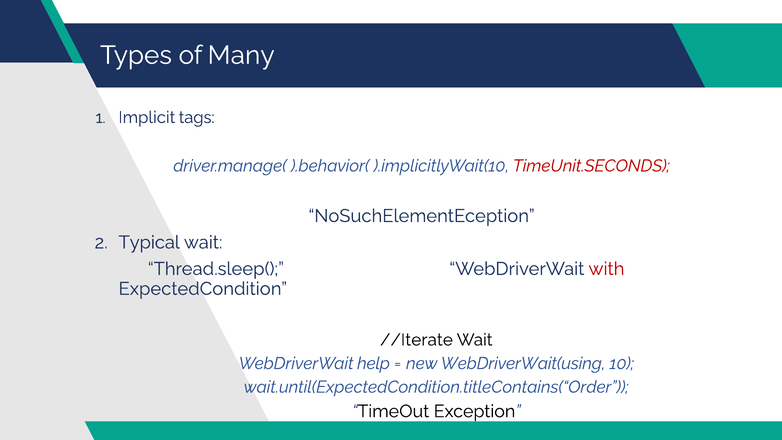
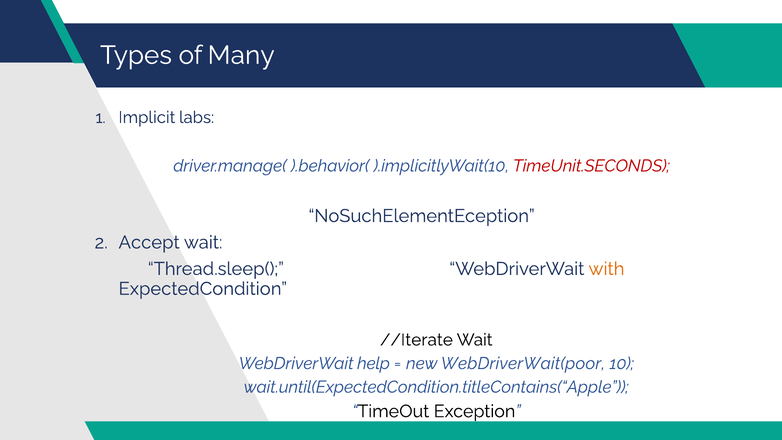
tags: tags -> labs (197, 117)
Typical: Typical -> Accept (149, 242)
with colour: red -> orange (606, 269)
WebDriverWait(using: WebDriverWait(using -> WebDriverWait(poor (523, 363)
wait.until(ExpectedCondition.titleContains(“Order: wait.until(ExpectedCondition.titleContains(“Order -> wait.until(ExpectedCondition.titleContains(“Apple (436, 387)
